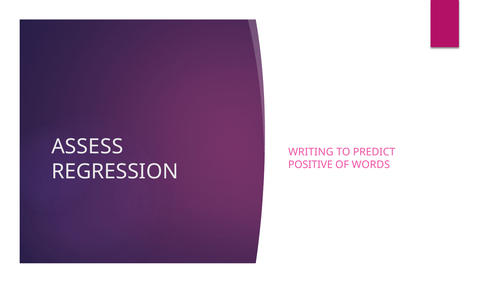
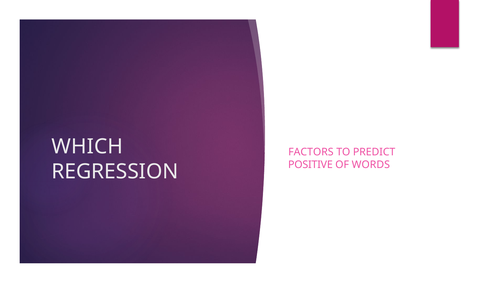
ASSESS: ASSESS -> WHICH (87, 146)
WRITING: WRITING -> FACTORS (311, 152)
